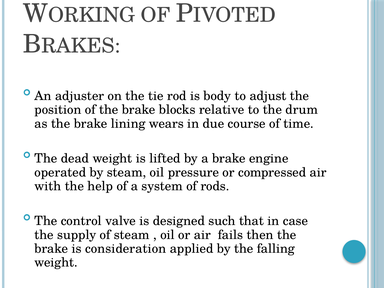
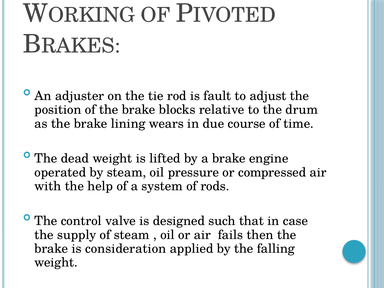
body: body -> fault (217, 96)
